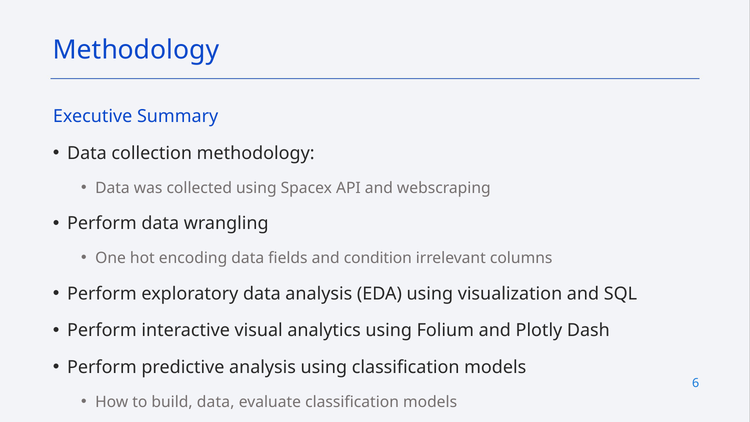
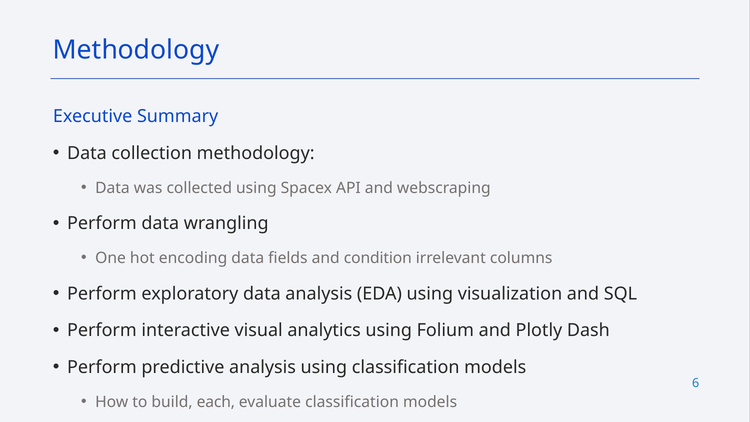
build data: data -> each (216, 402)
